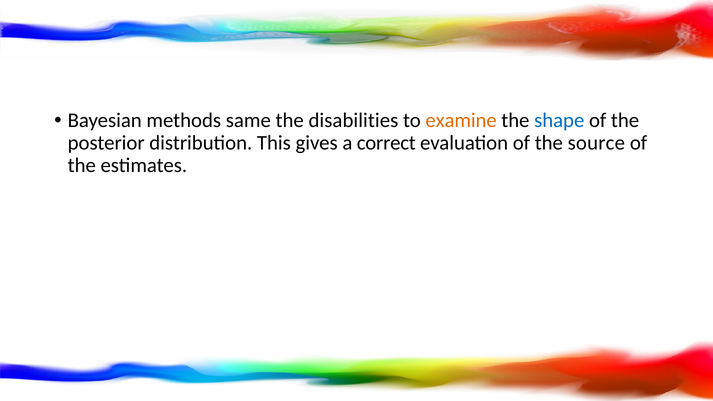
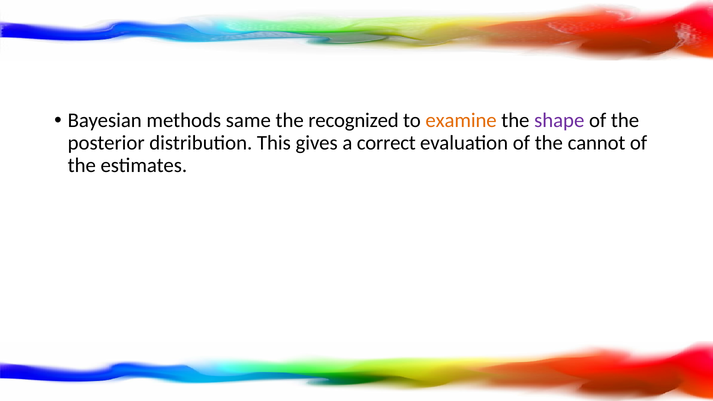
disabilities: disabilities -> recognized (354, 121)
shape colour: blue -> purple (559, 121)
source: source -> cannot (597, 143)
